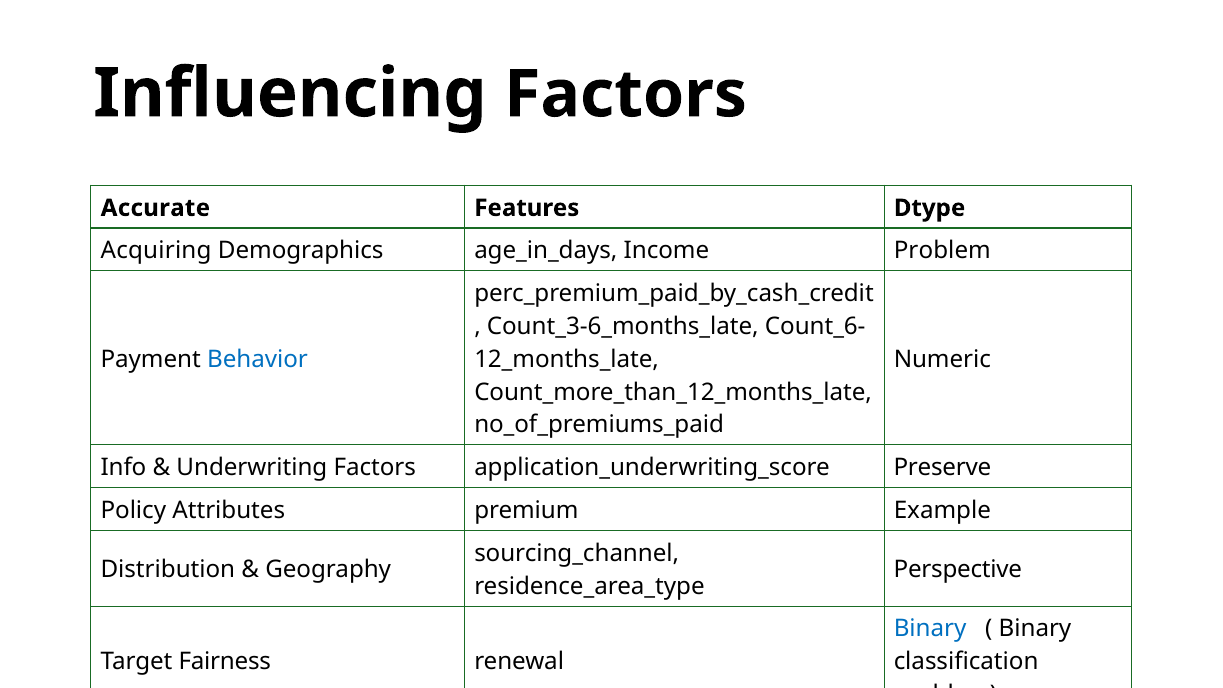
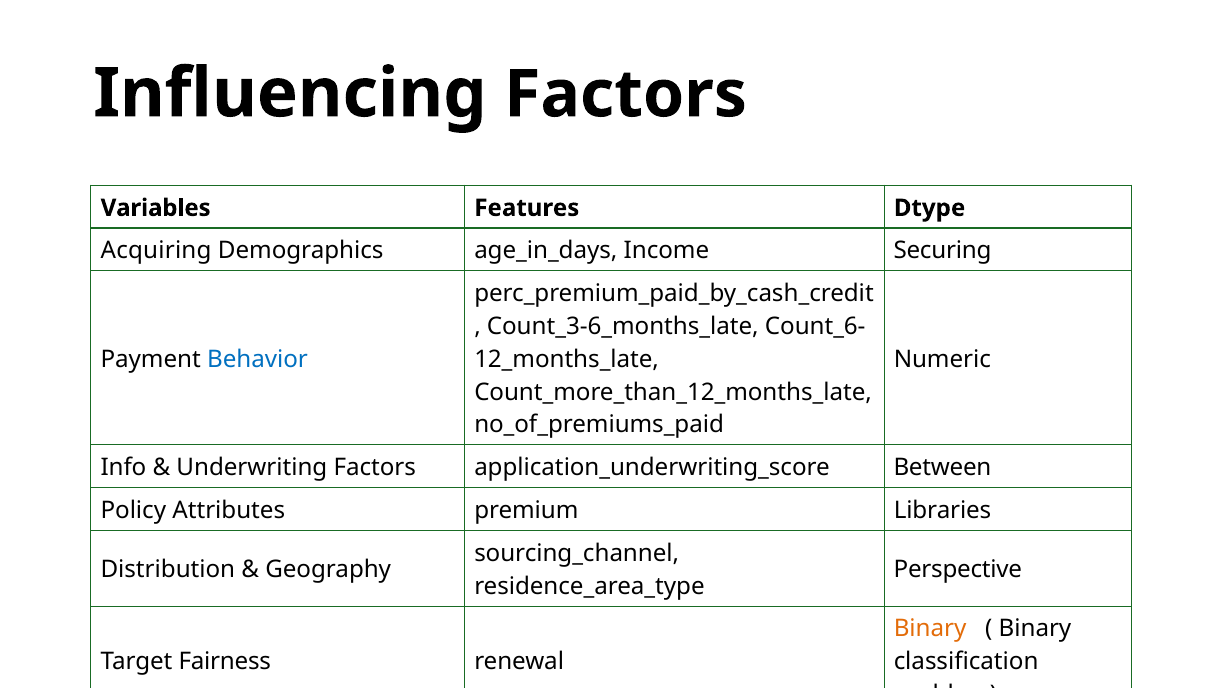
Accurate: Accurate -> Variables (156, 208)
Income Problem: Problem -> Securing (942, 251)
Preserve: Preserve -> Between (942, 468)
Example: Example -> Libraries (942, 511)
Binary colour: blue -> orange (930, 629)
